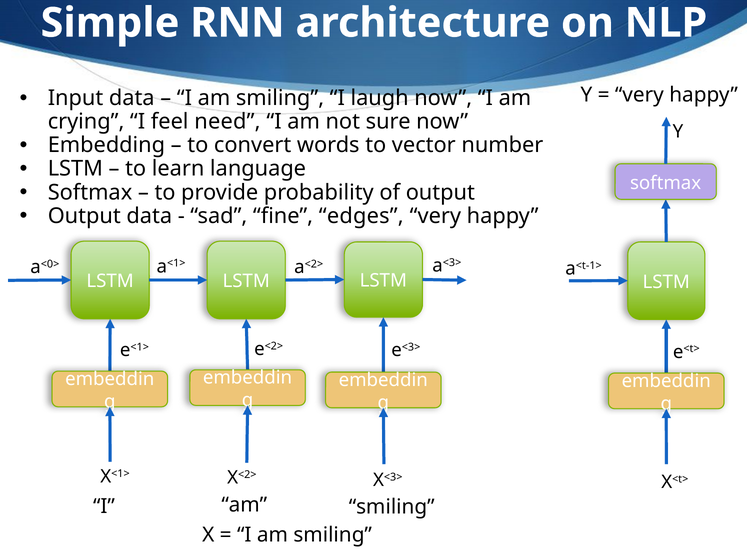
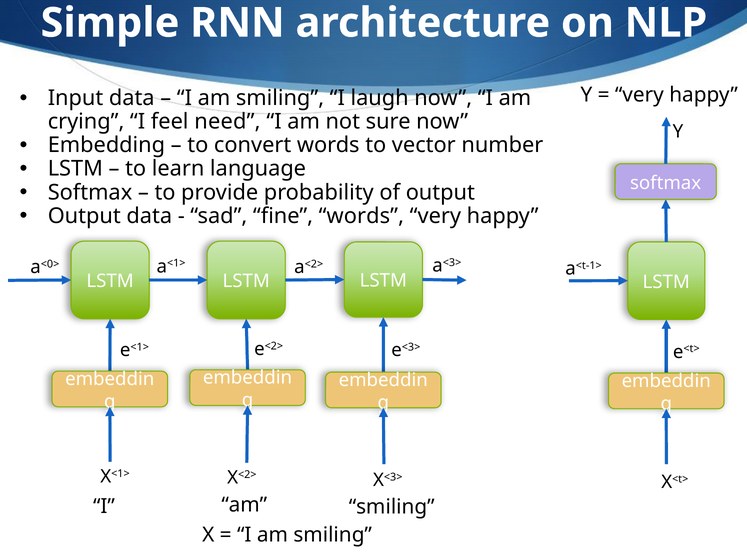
fine edges: edges -> words (361, 216)
